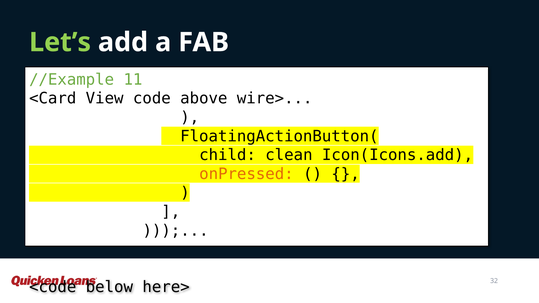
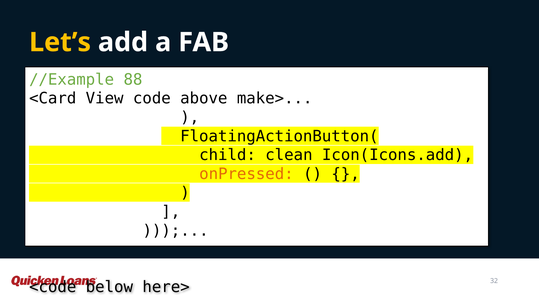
Let’s colour: light green -> yellow (60, 42)
11: 11 -> 88 (133, 80)
wire>: wire> -> make> (275, 99)
